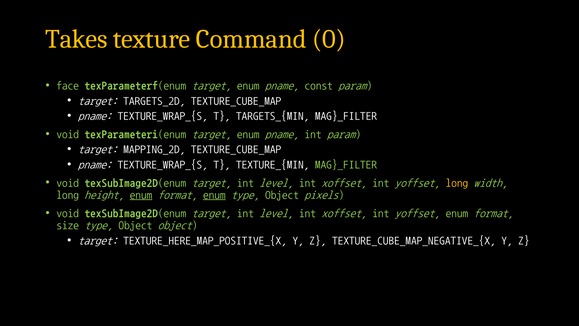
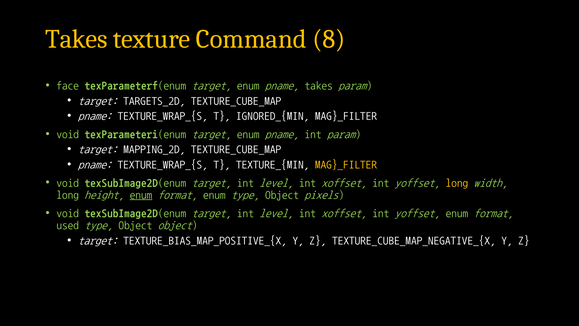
0: 0 -> 8 (329, 39)
pname const: const -> takes (319, 85)
TARGETS_{MIN: TARGETS_{MIN -> IGNORED_{MIN (273, 116)
MAG}_FILTER colour: light green -> yellow (346, 164)
enum underline: present -> none (214, 195)
size: size -> used (68, 225)
TEXTURE_HERE_MAP_POSITIVE_{X: TEXTURE_HERE_MAP_POSITIVE_{X -> TEXTURE_BIAS_MAP_POSITIVE_{X (205, 240)
